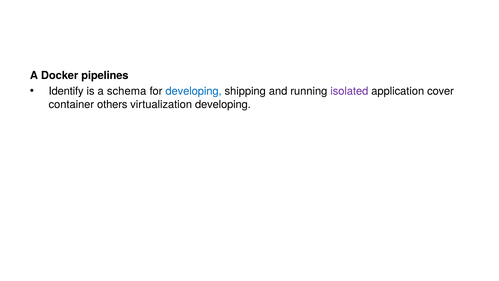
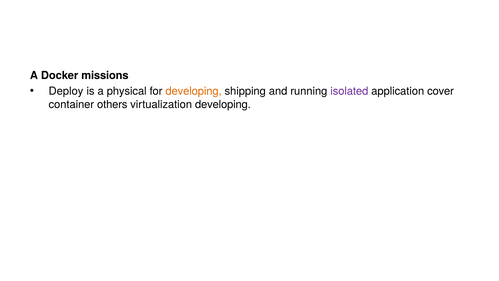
pipelines: pipelines -> missions (105, 75)
Identify: Identify -> Deploy (66, 91)
schema: schema -> physical (127, 91)
developing colour: blue -> orange (194, 91)
